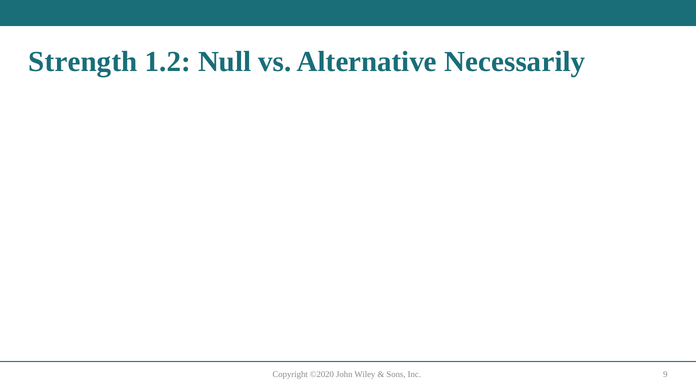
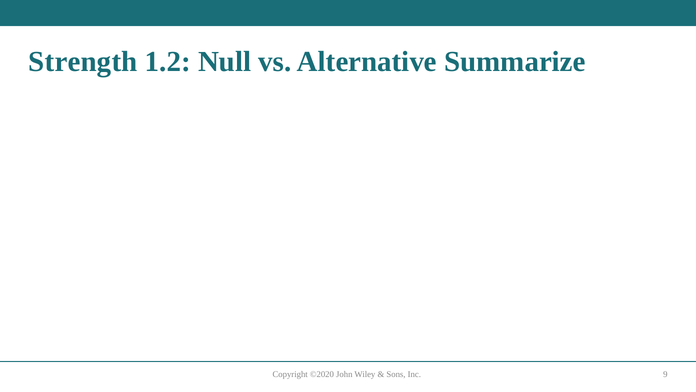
Necessarily: Necessarily -> Summarize (515, 62)
